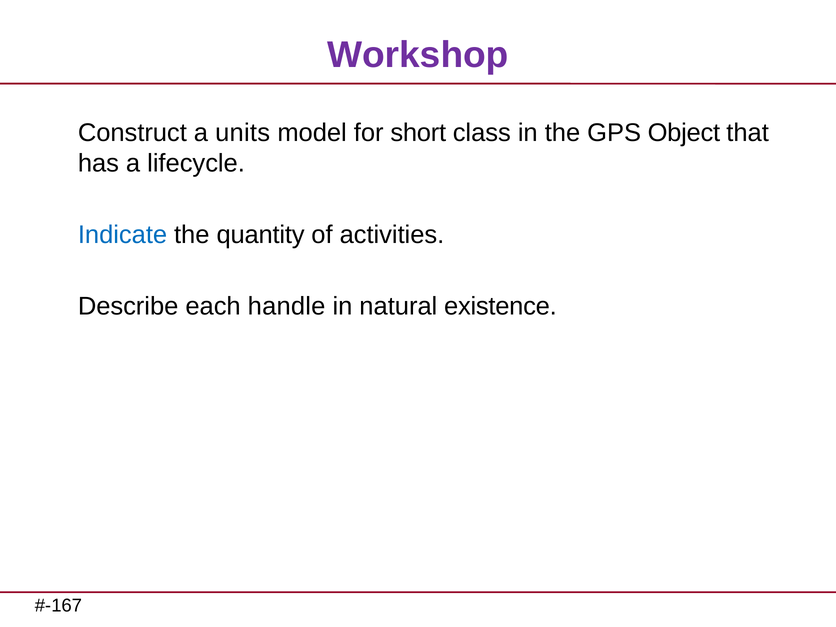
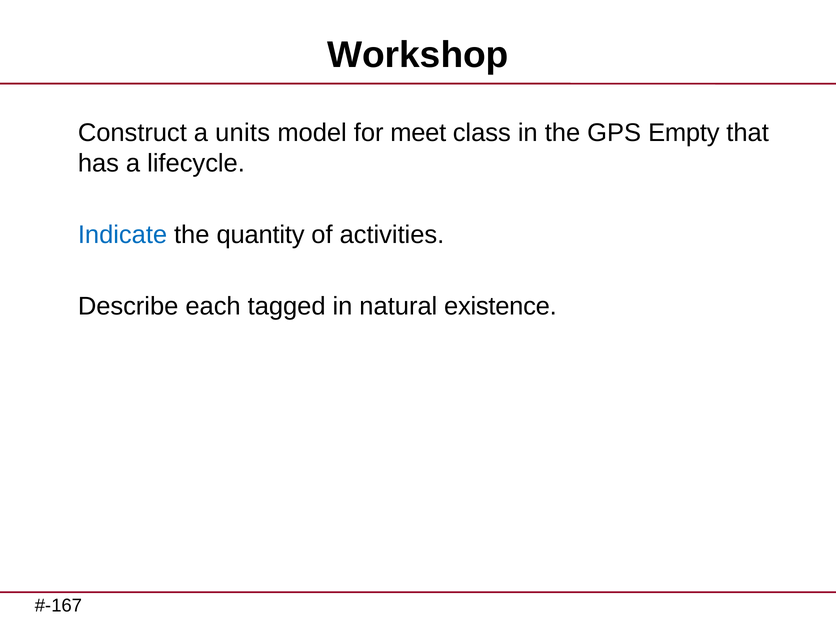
Workshop colour: purple -> black (418, 55)
short: short -> meet (418, 133)
Object: Object -> Empty (684, 133)
handle: handle -> tagged (287, 306)
